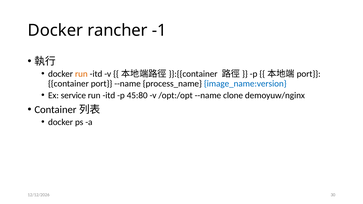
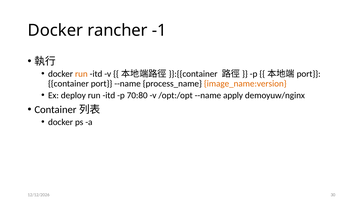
image_name:version colour: blue -> orange (245, 84)
service: service -> deploy (73, 95)
45:80: 45:80 -> 70:80 (137, 95)
clone: clone -> apply (233, 95)
